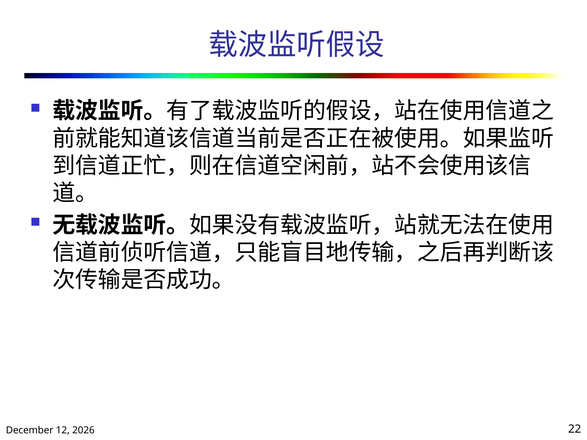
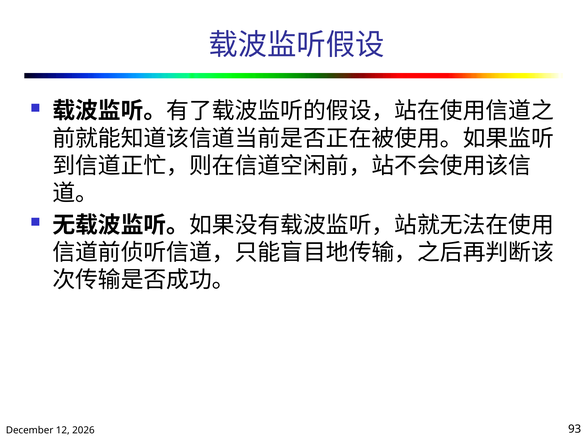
22: 22 -> 93 (575, 429)
